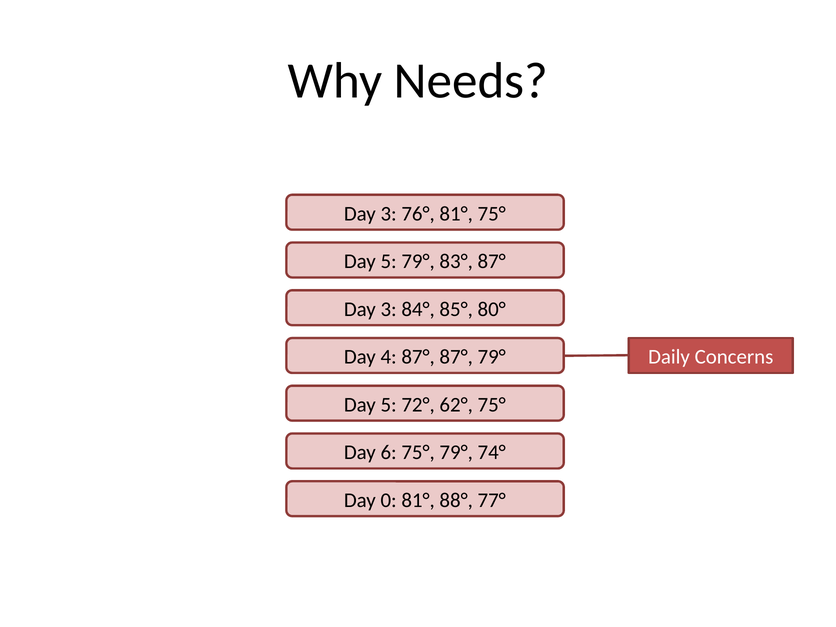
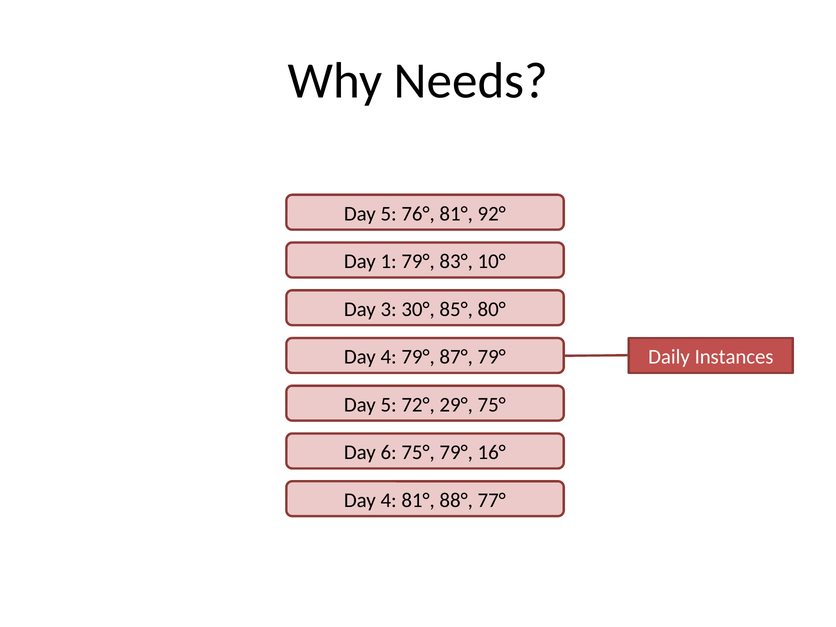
3: 3 -> 5 (389, 214)
81° 75°: 75° -> 92° (492, 214)
5: 5 -> 1 (389, 261)
83° 87°: 87° -> 10° (492, 261)
84°: 84° -> 30° (418, 309)
4 87°: 87° -> 79° (418, 357)
Concerns: Concerns -> Instances (734, 357)
62°: 62° -> 29° (456, 405)
74°: 74° -> 16° (492, 452)
0: 0 -> 4 (389, 500)
